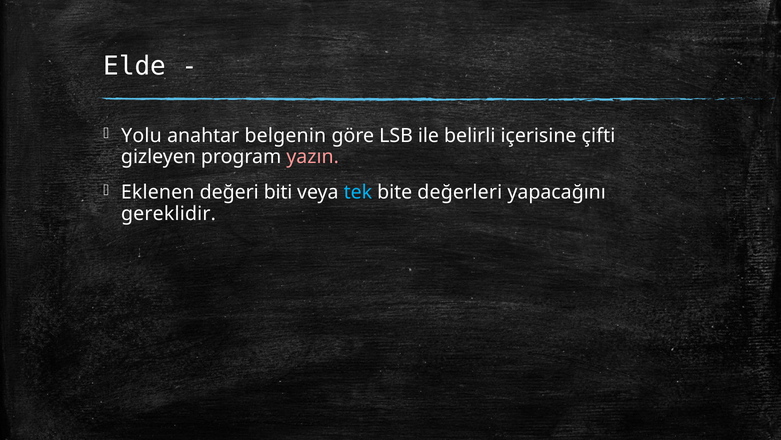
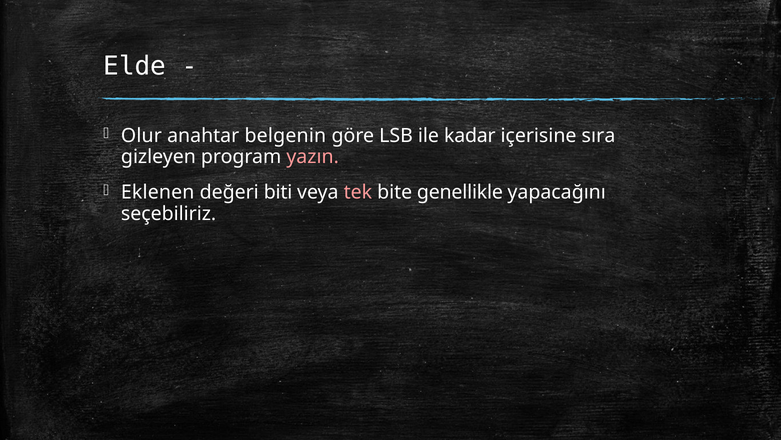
Yolu: Yolu -> Olur (141, 135)
belirli: belirli -> kadar (470, 135)
çifti: çifti -> sıra (598, 135)
tek colour: light blue -> pink (358, 192)
değerleri: değerleri -> genellikle (460, 192)
gereklidir: gereklidir -> seçebiliriz (169, 213)
